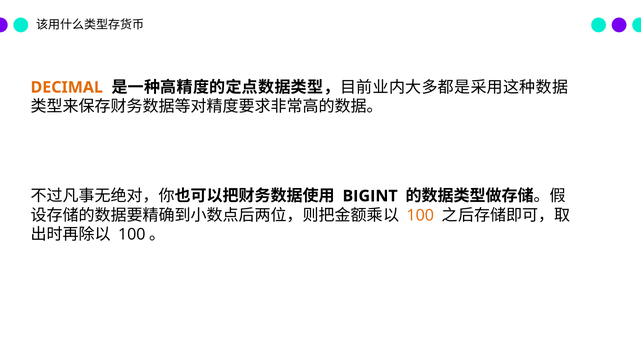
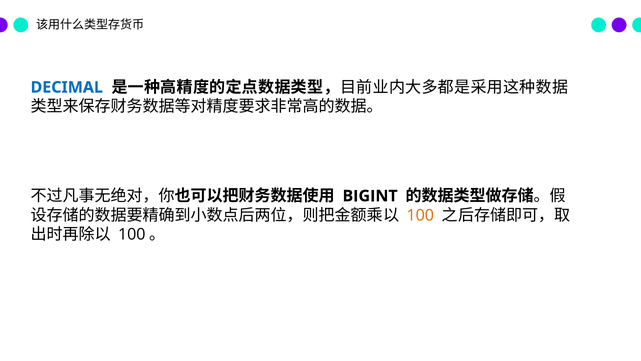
DECIMAL colour: orange -> blue (67, 87)
